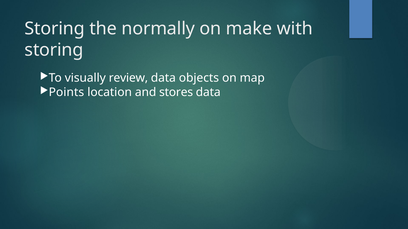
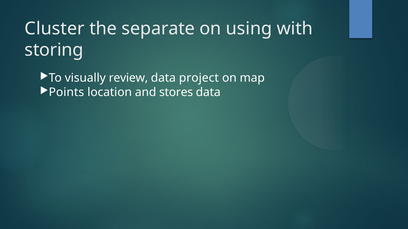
Storing: Storing -> Cluster (55, 29)
normally: normally -> separate (158, 29)
make: make -> using (249, 29)
objects: objects -> project (199, 78)
